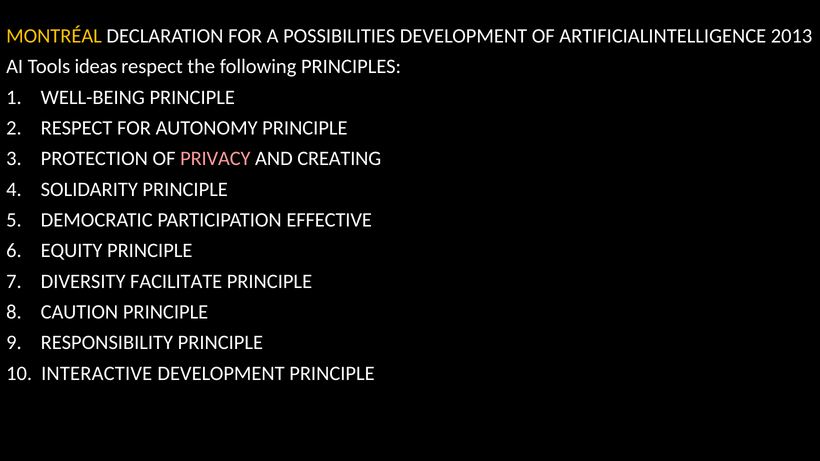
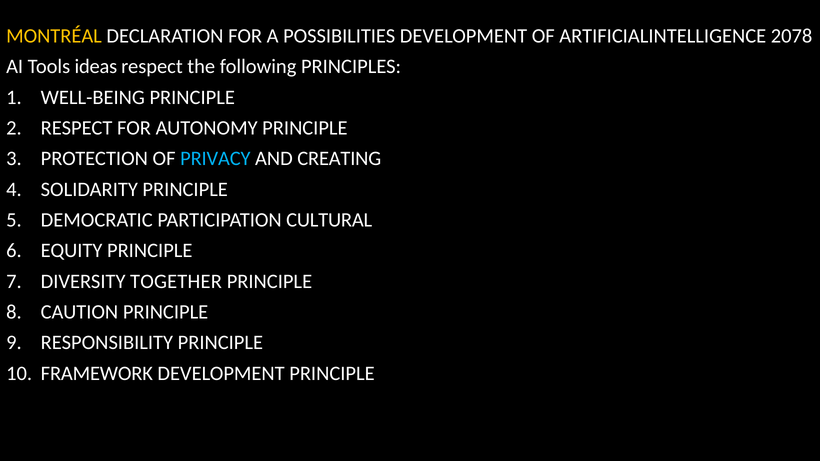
2013: 2013 -> 2078 (792, 36)
PRIVACY colour: pink -> light blue (215, 159)
EFFECTIVE: EFFECTIVE -> CULTURAL (329, 220)
FACILITATE: FACILITATE -> TOGETHER (176, 282)
INTERACTIVE: INTERACTIVE -> FRAMEWORK (97, 374)
